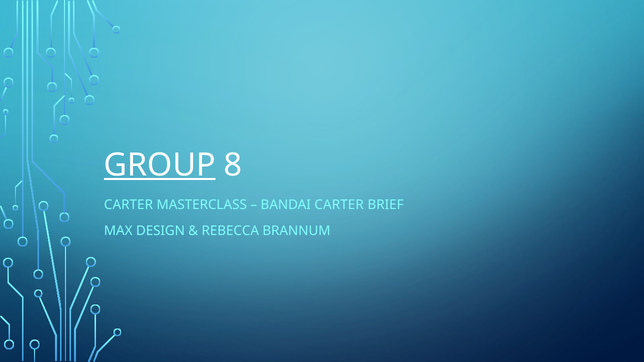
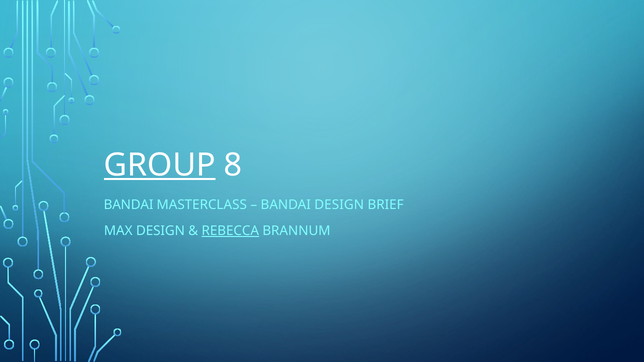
CARTER: CARTER -> BANDAI (129, 205)
BANDAI CARTER: CARTER -> DESIGN (339, 205)
REBECCA underline: none -> present (230, 231)
